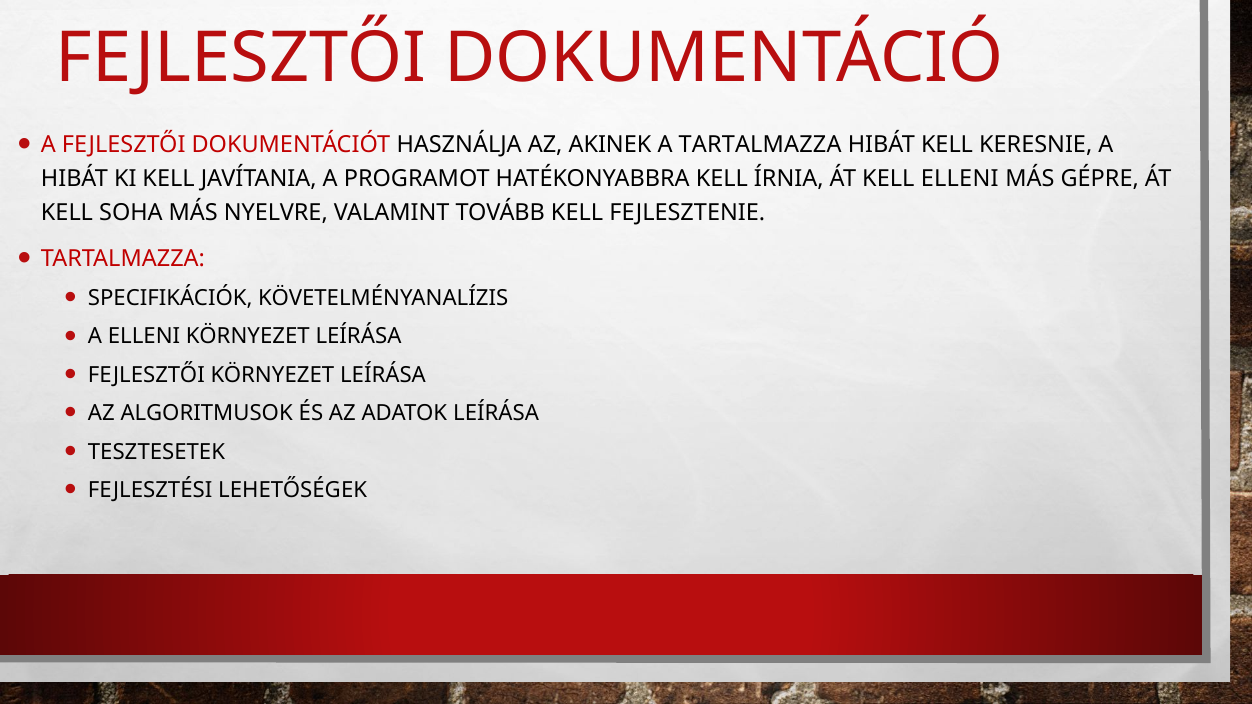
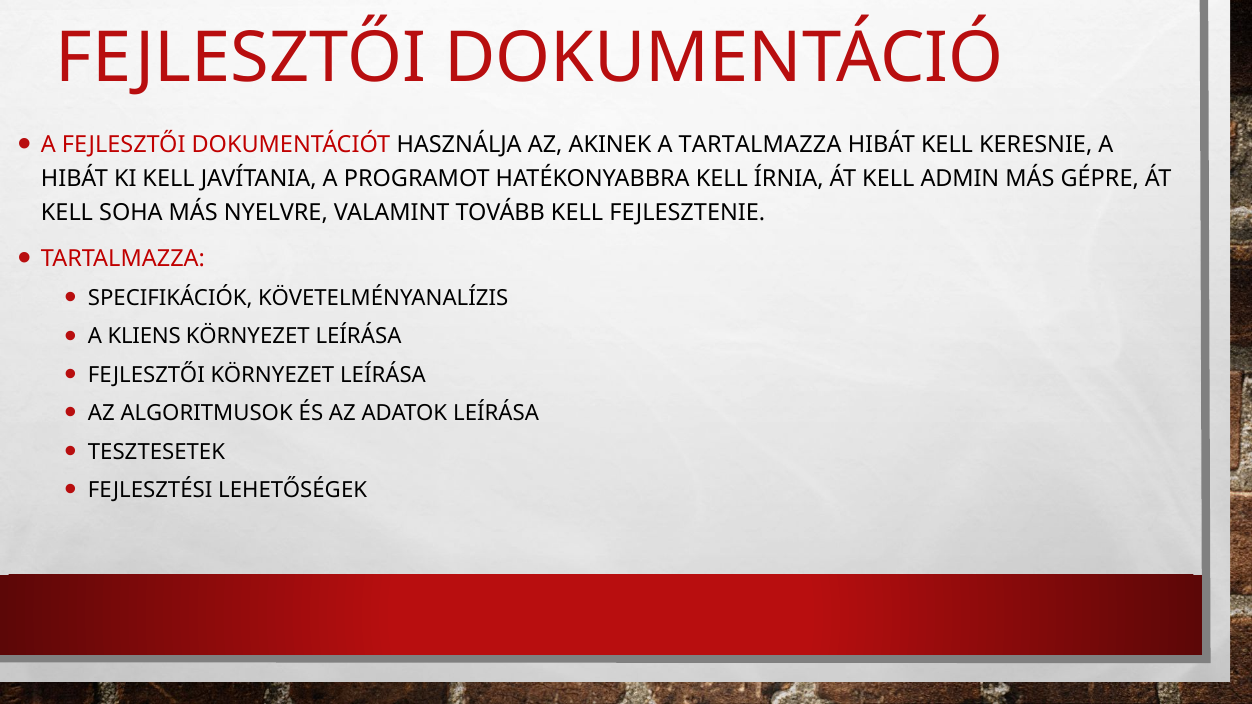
KELL ELLENI: ELLENI -> ADMIN (960, 179)
A ELLENI: ELLENI -> KLIENS (144, 337)
